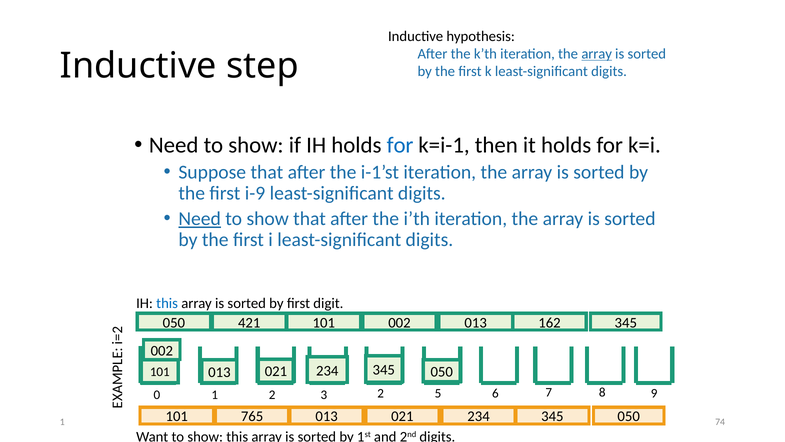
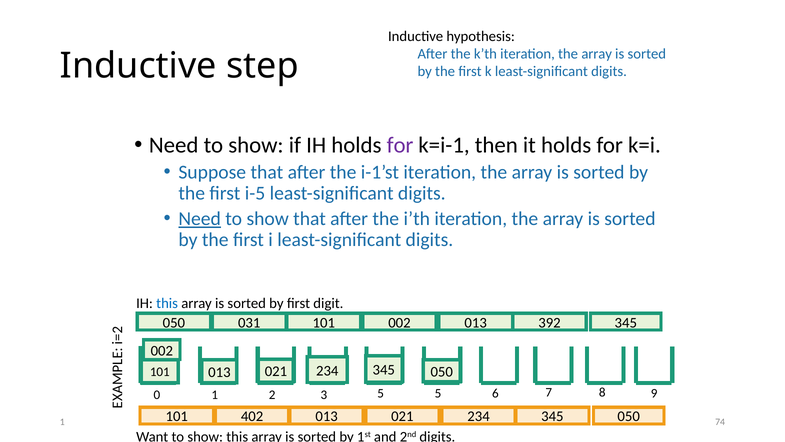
array underline: present -> none (597, 54)
for colour: blue -> purple (400, 145)
i-9: i-9 -> i-5 (255, 193)
421: 421 -> 031 (249, 322)
162: 162 -> 392 (550, 322)
3 2: 2 -> 5 (381, 393)
765: 765 -> 402 (252, 416)
